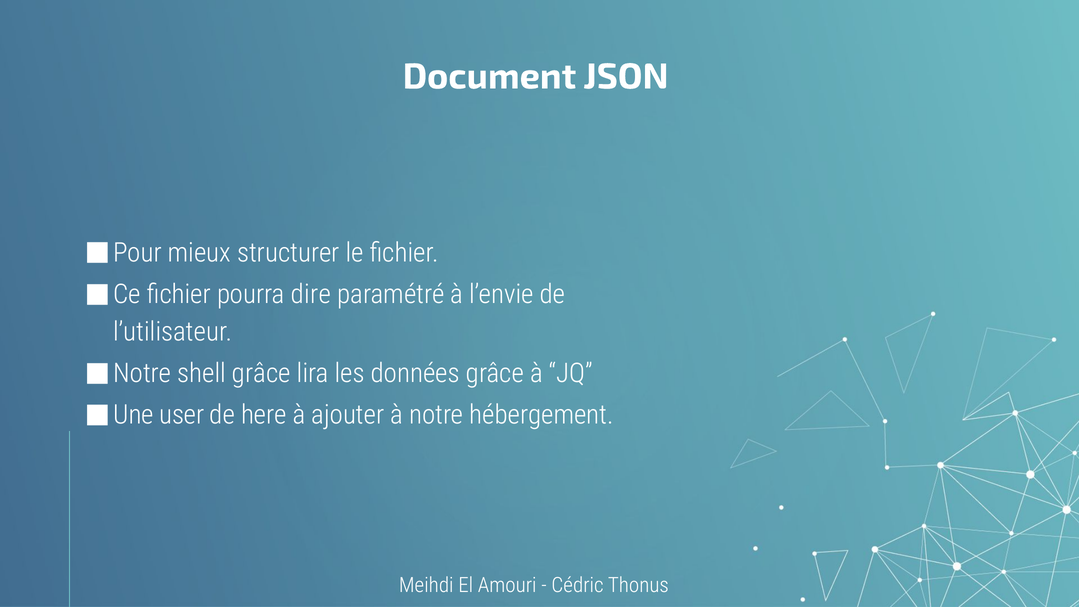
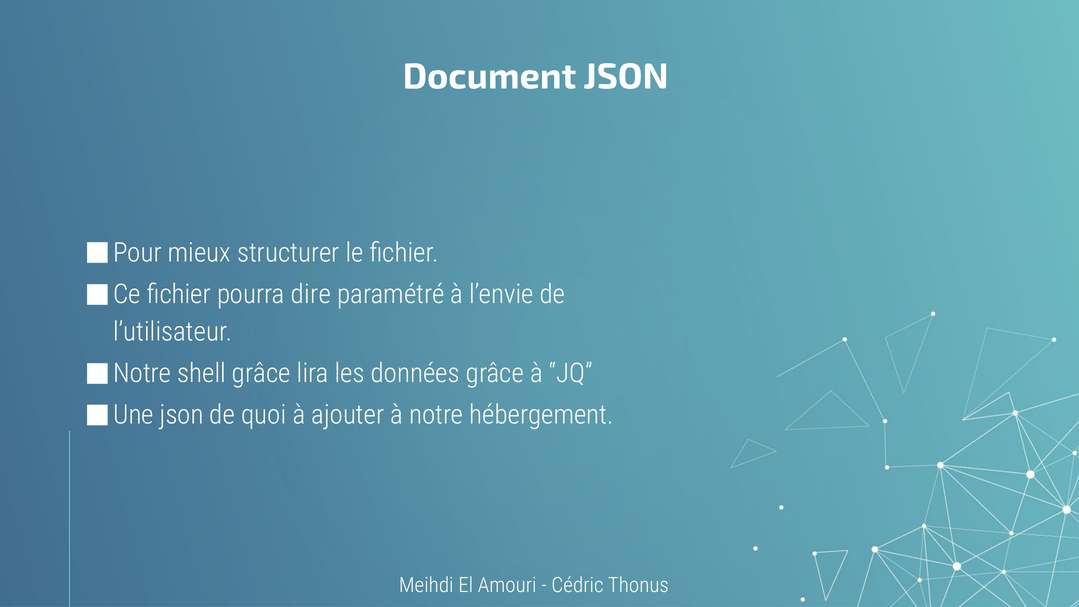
user: user -> json (182, 415)
here: here -> quoi (264, 415)
